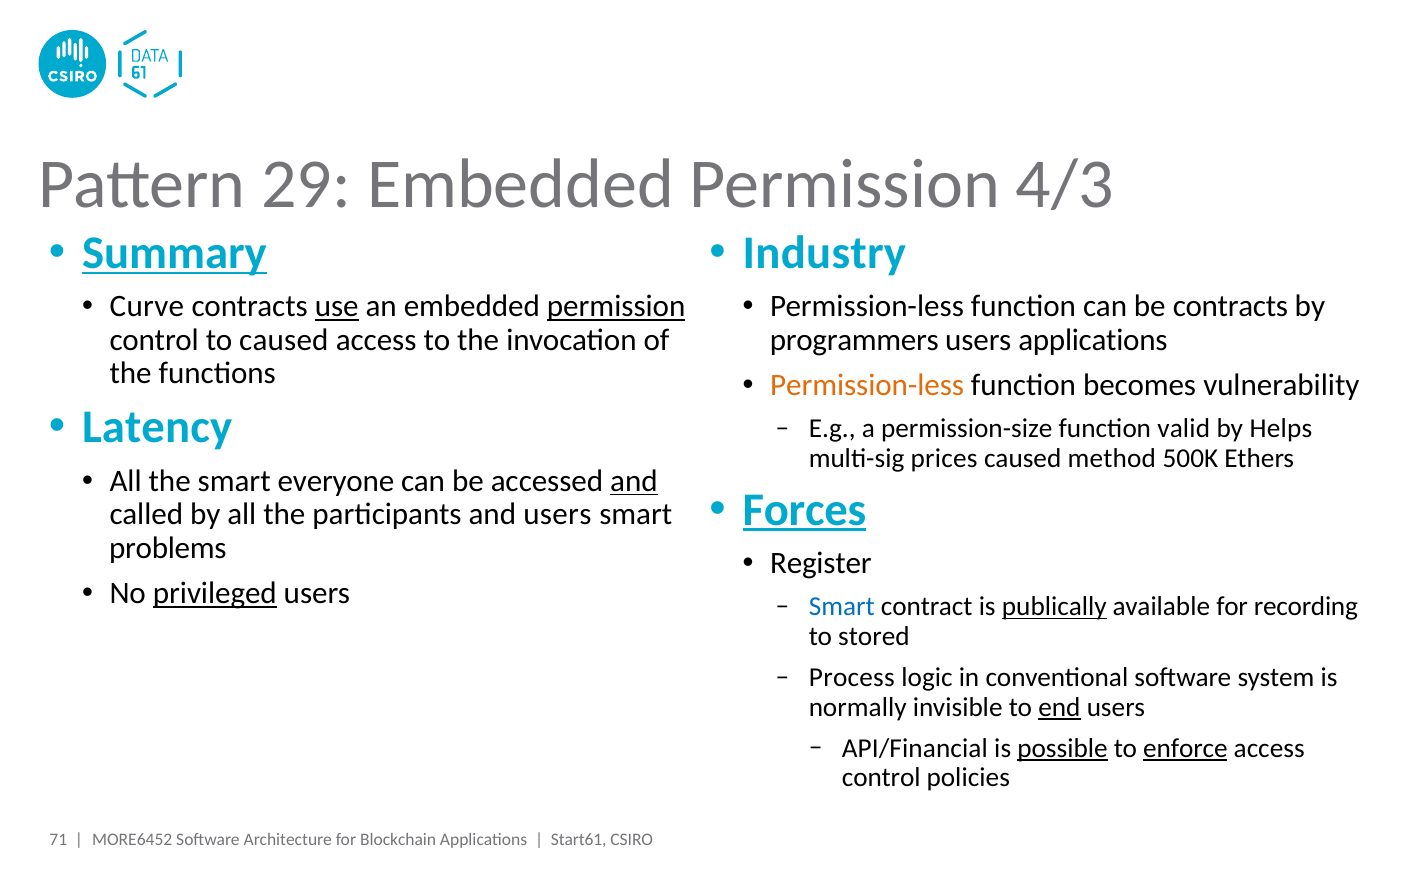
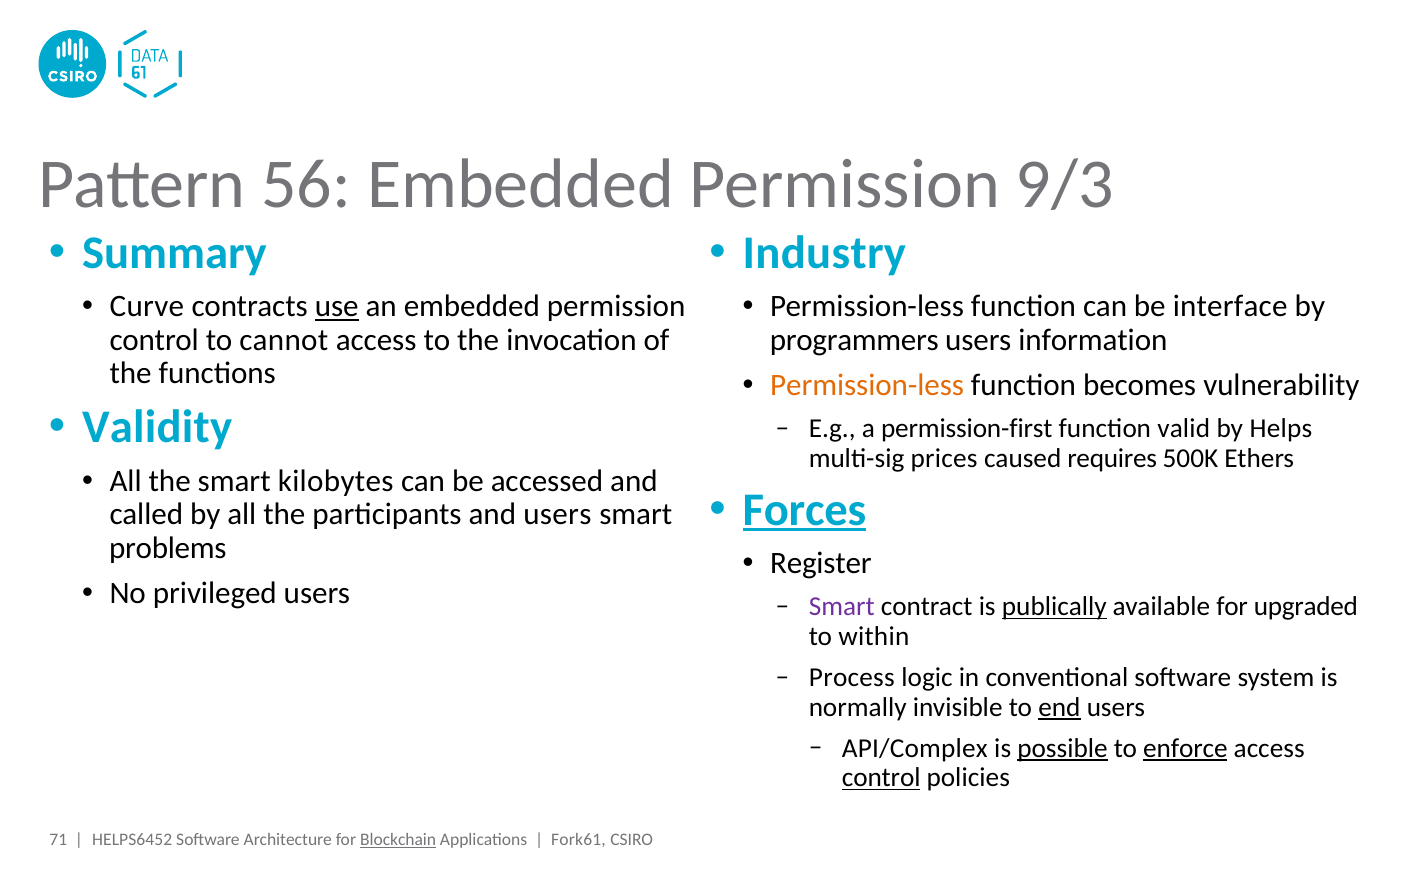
29: 29 -> 56 (306, 184)
4/3: 4/3 -> 9/3 (1065, 184)
Summary underline: present -> none (174, 253)
permission underline: present -> none (616, 306)
be contracts: contracts -> interface (1230, 306)
to caused: caused -> cannot (284, 340)
users applications: applications -> information (1093, 340)
Latency: Latency -> Validity (157, 427)
permission-size: permission-size -> permission-first (967, 428)
method: method -> requires (1112, 458)
everyone: everyone -> kilobytes (336, 481)
and underline: present -> none (634, 481)
privileged underline: present -> none (215, 593)
Smart colour: blue -> purple (842, 607)
recording: recording -> upgraded (1306, 607)
stored: stored -> within (874, 636)
API/Financial: API/Financial -> API/Complex (915, 748)
control underline: none -> present (881, 777)
MORE6452: MORE6452 -> HELPS6452 (132, 839)
Blockchain underline: none -> present (398, 839)
Start61: Start61 -> Fork61 (579, 839)
